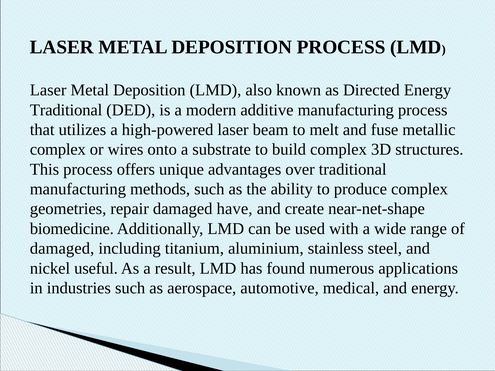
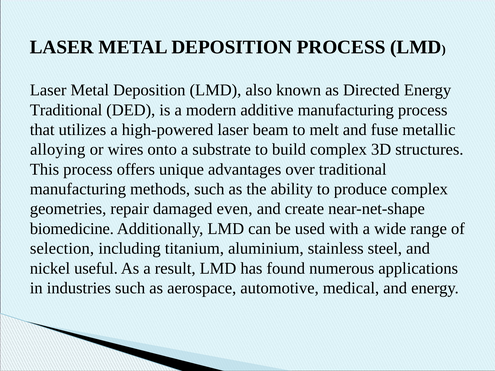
complex: complex -> alloying (58, 150)
have: have -> even (235, 209)
damaged: damaged -> selection (62, 249)
